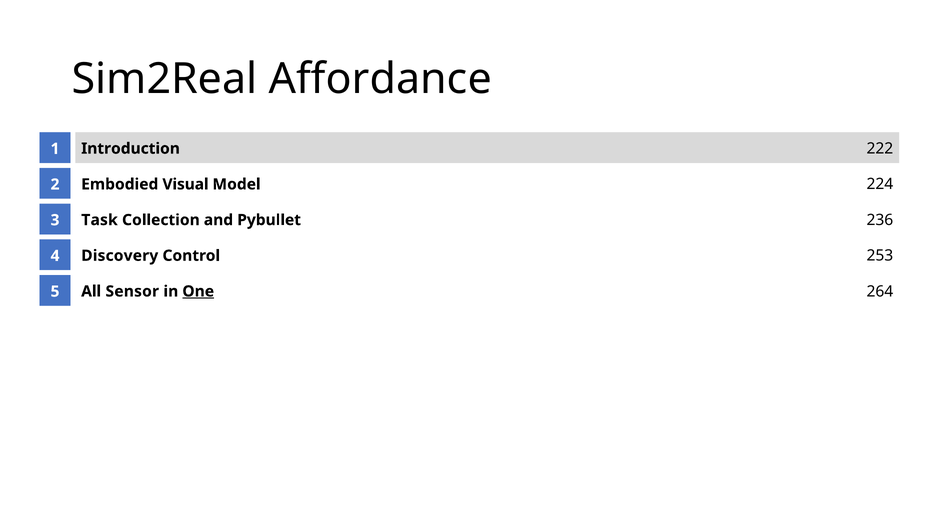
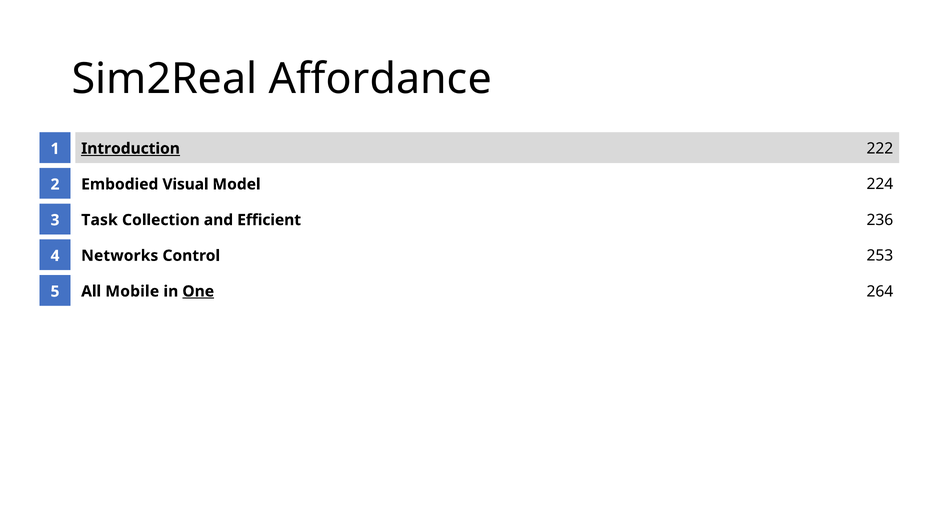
Introduction underline: none -> present (131, 149)
Pybullet: Pybullet -> Efficient (269, 220)
Discovery: Discovery -> Networks (120, 256)
Sensor: Sensor -> Mobile (132, 291)
